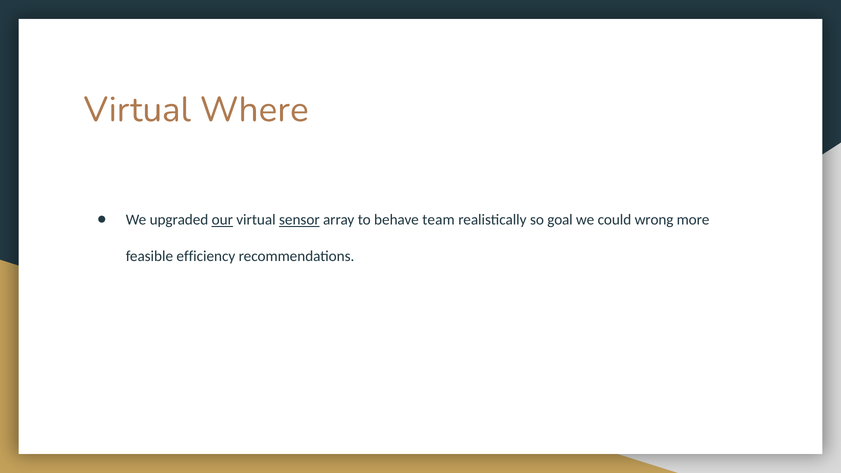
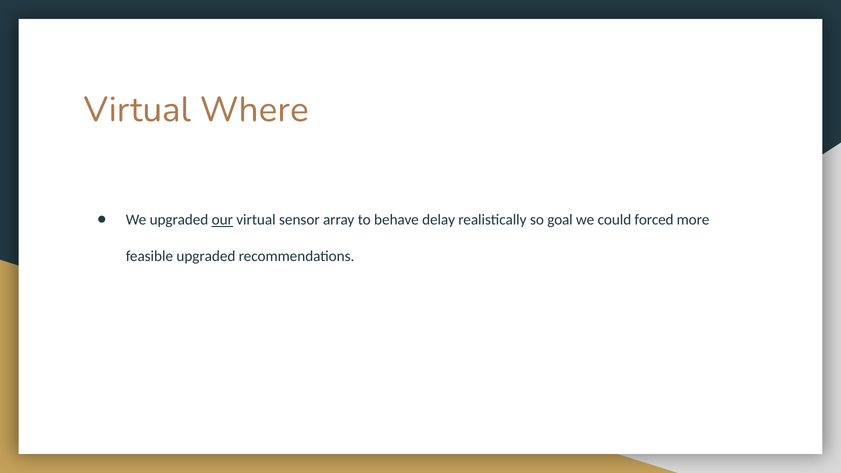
sensor underline: present -> none (299, 220)
team: team -> delay (439, 220)
wrong: wrong -> forced (654, 220)
feasible efficiency: efficiency -> upgraded (206, 256)
